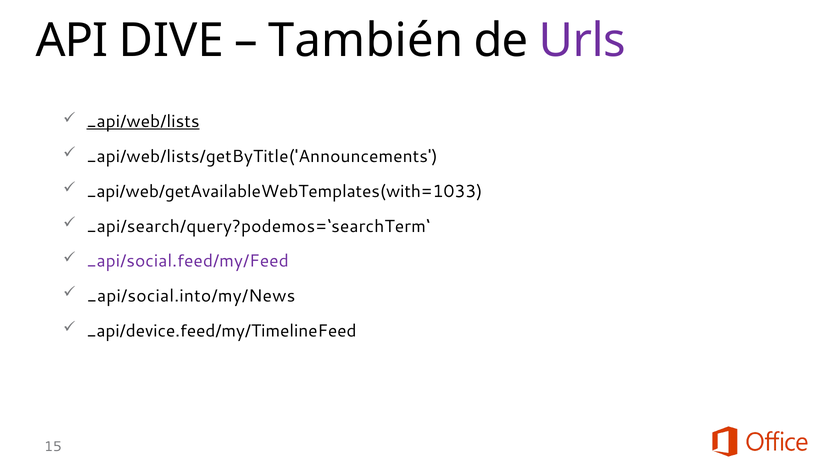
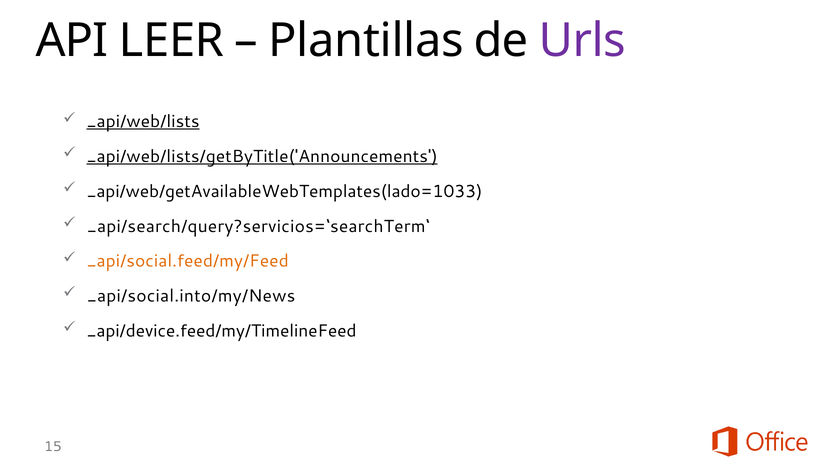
DIVE: DIVE -> LEER (172, 41)
También: También -> Plantillas (366, 41)
_api/web/lists/getByTitle('Announcements underline: none -> present (262, 156)
_api/web/getAvailableWebTemplates(with=1033: _api/web/getAvailableWebTemplates(with=1033 -> _api/web/getAvailableWebTemplates(lado=1033 (285, 191)
_api/search/query?podemos=‘searchTerm‘: _api/search/query?podemos=‘searchTerm‘ -> _api/search/query?servicios=‘searchTerm‘ (258, 226)
_api/social.feed/my/Feed colour: purple -> orange (188, 261)
